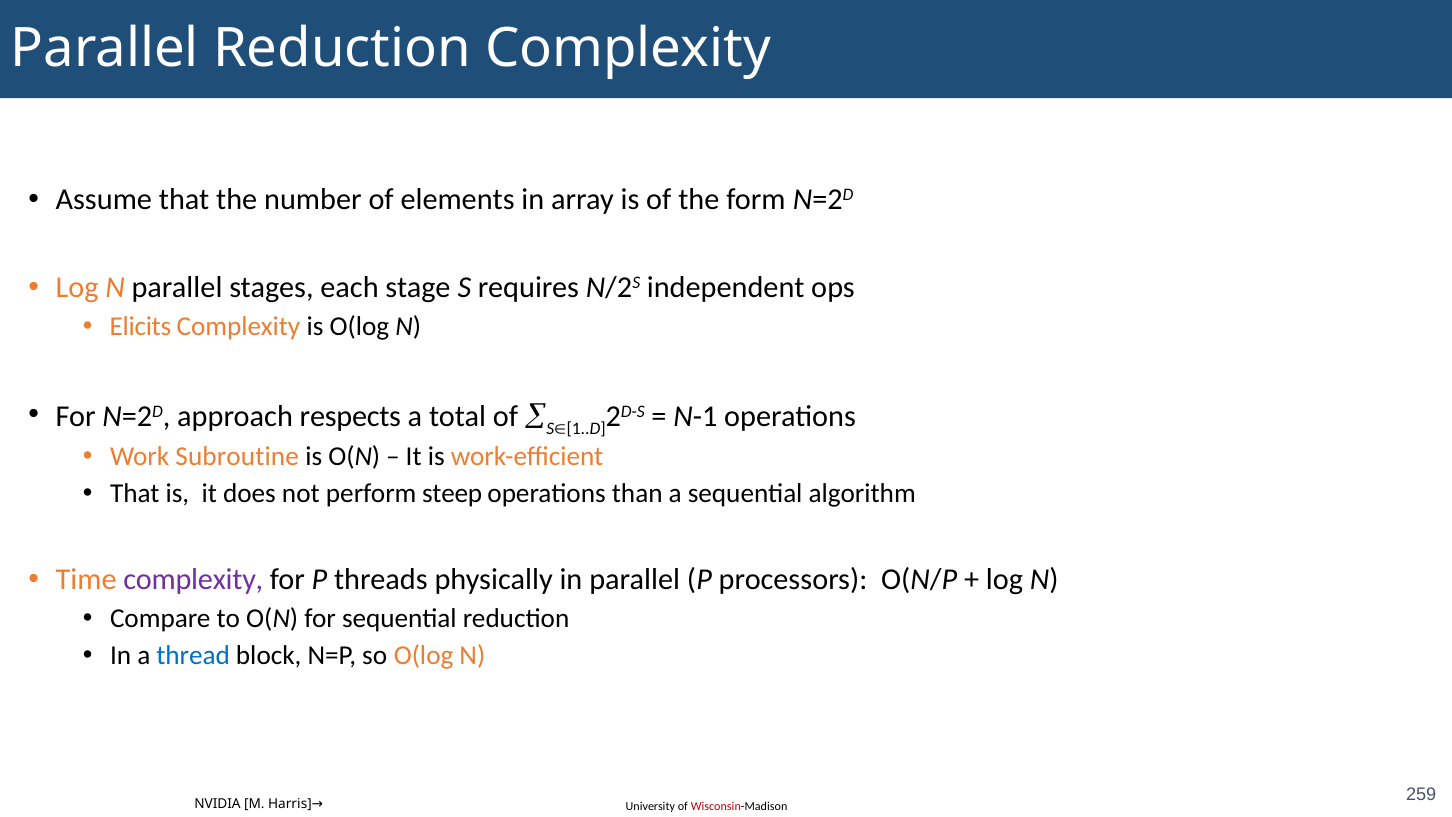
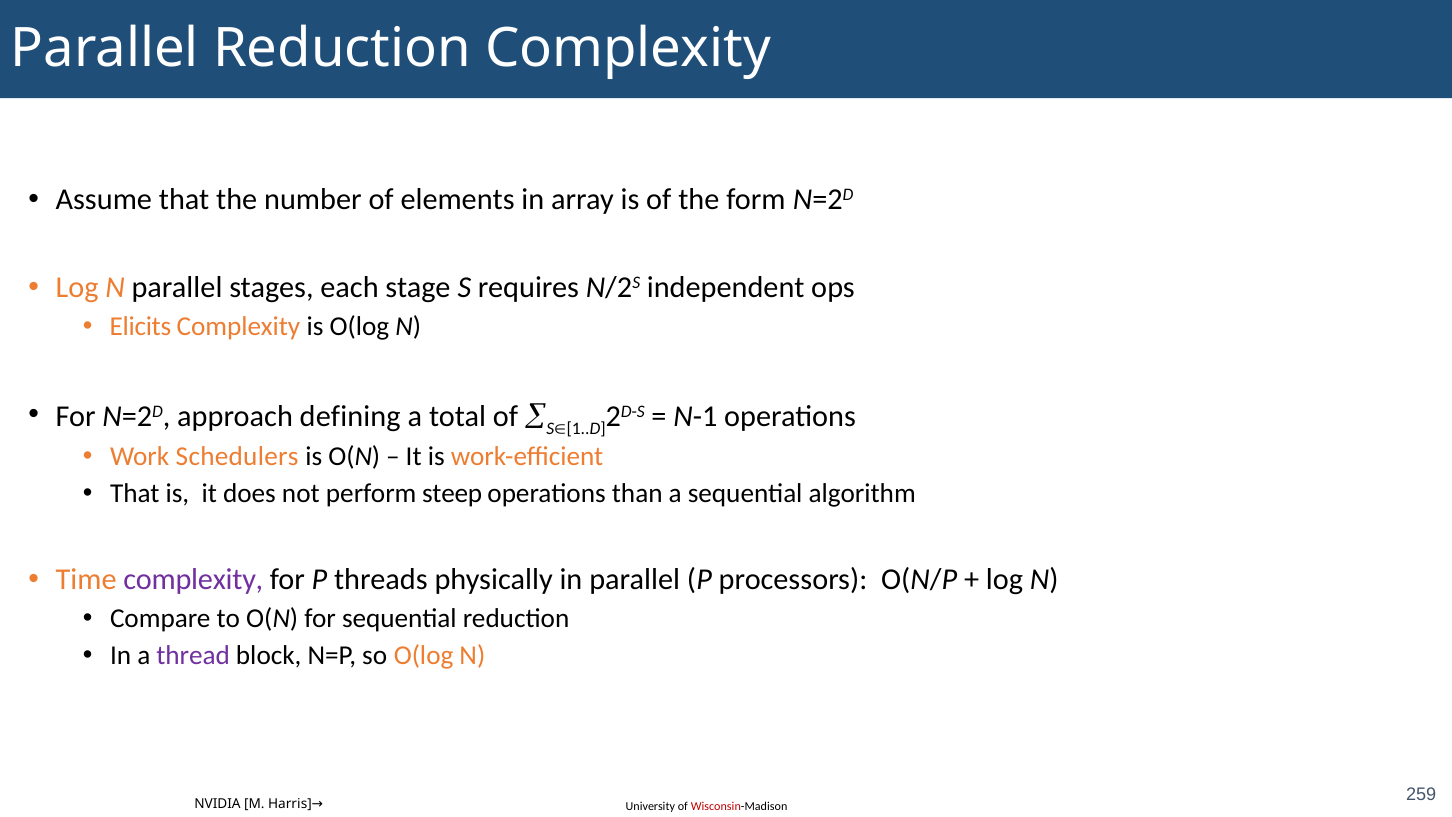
respects: respects -> defining (350, 416)
Subroutine: Subroutine -> Schedulers (237, 456)
thread colour: blue -> purple (193, 655)
